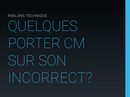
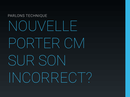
QUELQUES: QUELQUES -> NOUVELLE (43, 26)
